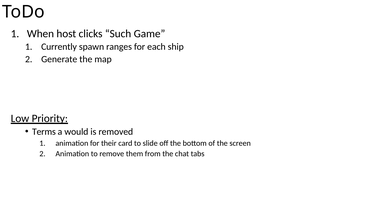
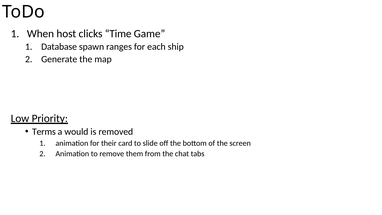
Such: Such -> Time (118, 34)
Currently: Currently -> Database (59, 47)
